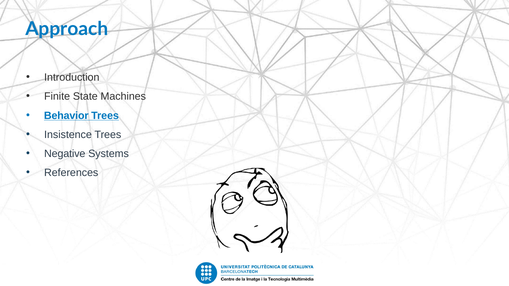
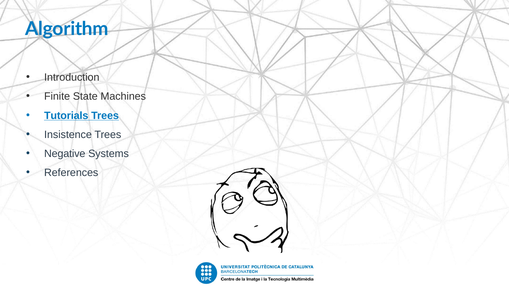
Approach: Approach -> Algorithm (67, 29)
Behavior: Behavior -> Tutorials (66, 116)
